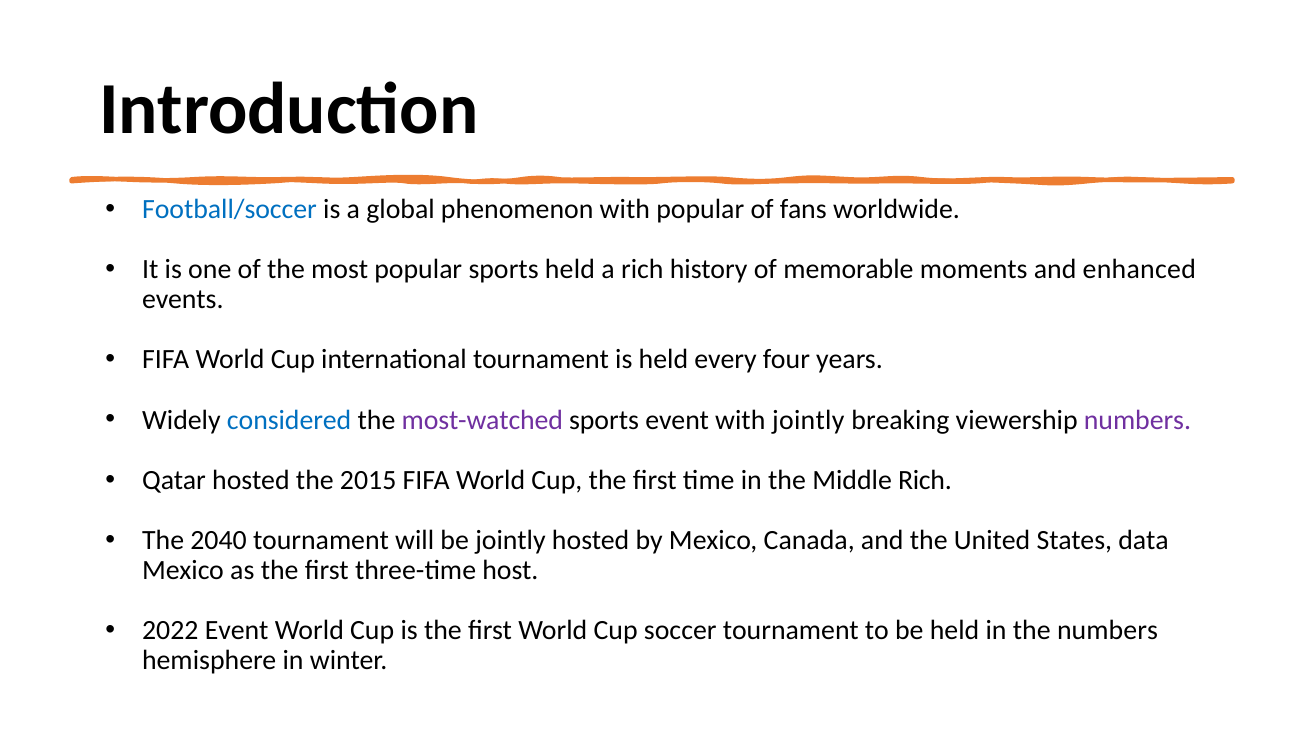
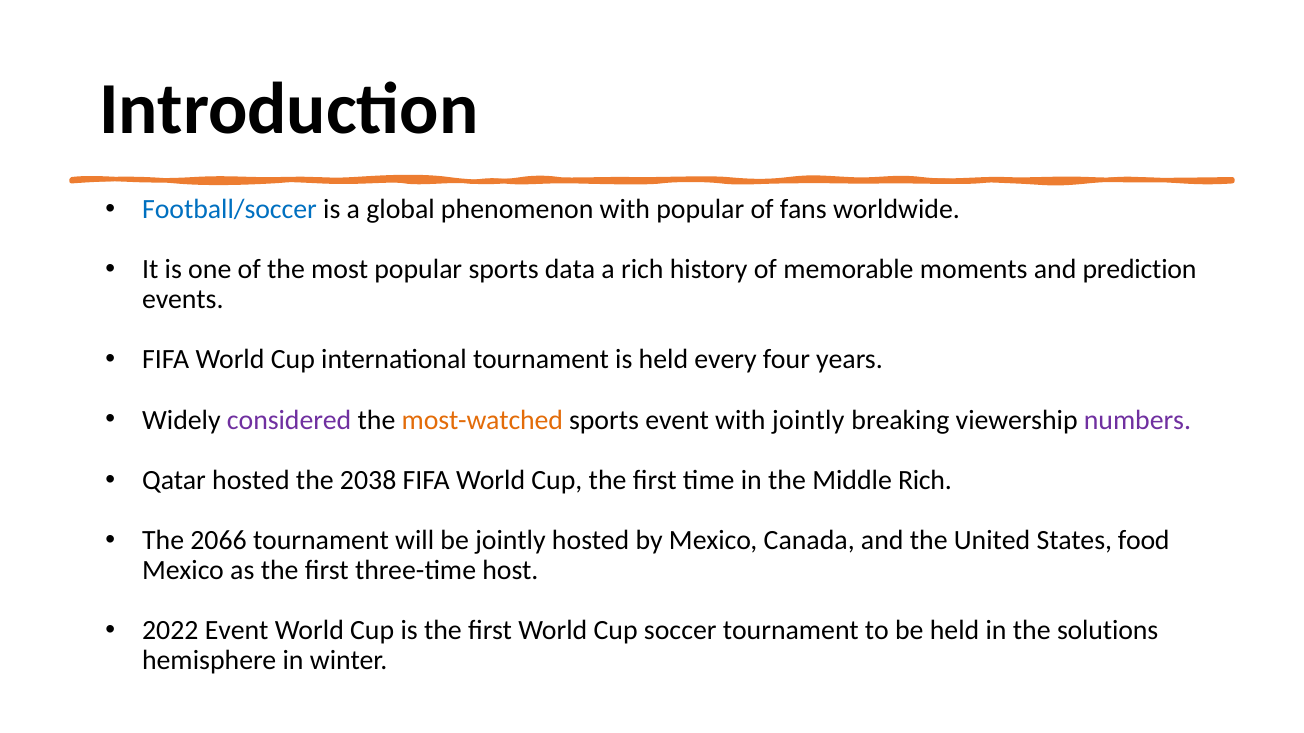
sports held: held -> data (570, 270)
enhanced: enhanced -> prediction (1140, 270)
considered colour: blue -> purple (289, 420)
most-watched colour: purple -> orange (482, 420)
2015: 2015 -> 2038 (368, 480)
2040: 2040 -> 2066 (219, 540)
data: data -> food (1144, 540)
the numbers: numbers -> solutions (1108, 631)
